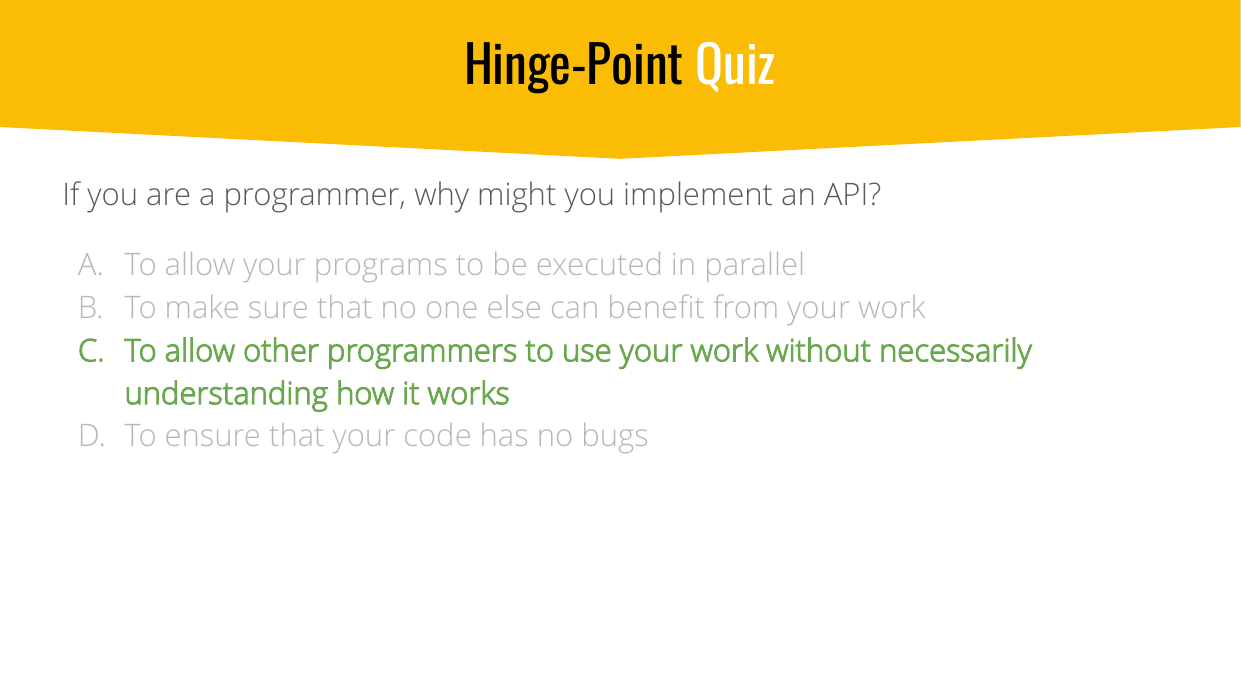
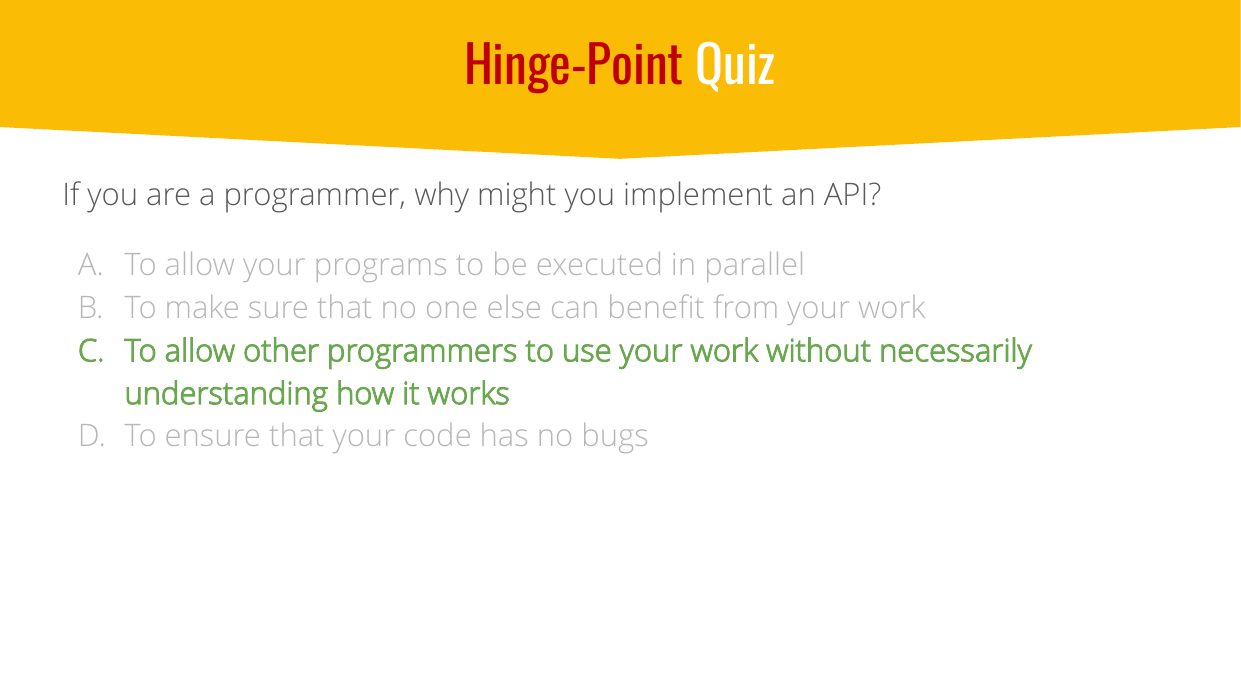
Hinge-Point colour: black -> red (574, 67)
